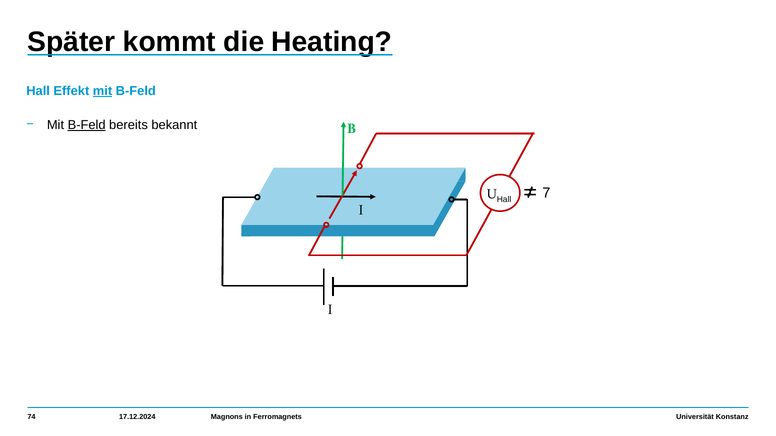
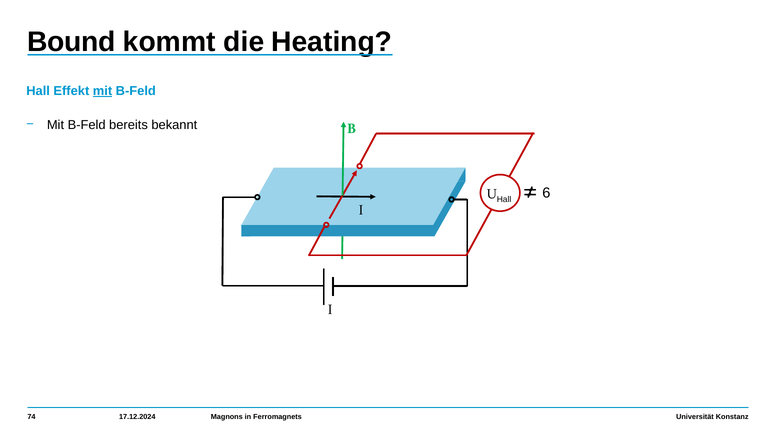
Später: Später -> Bound (71, 42)
B-Feld underline: present -> none (87, 125)
7: 7 -> 6 (546, 193)
